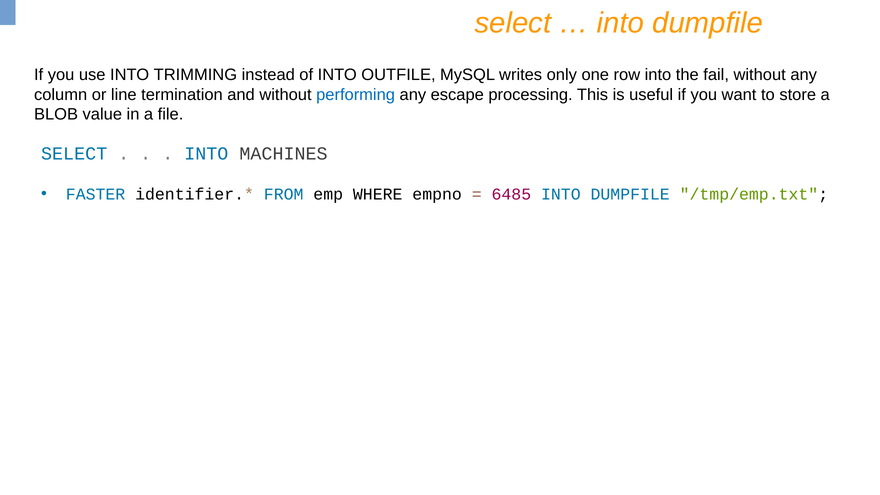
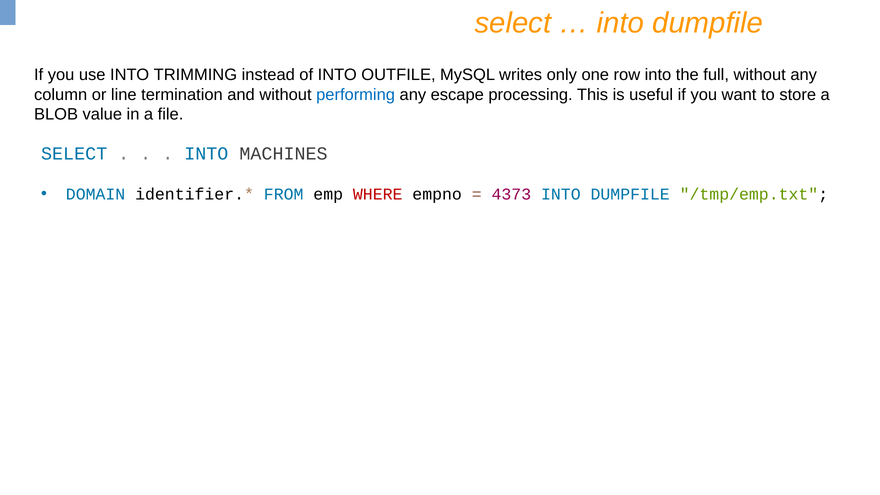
fail: fail -> full (716, 75)
FASTER: FASTER -> DOMAIN (96, 194)
WHERE colour: black -> red (378, 194)
6485: 6485 -> 4373 (511, 194)
